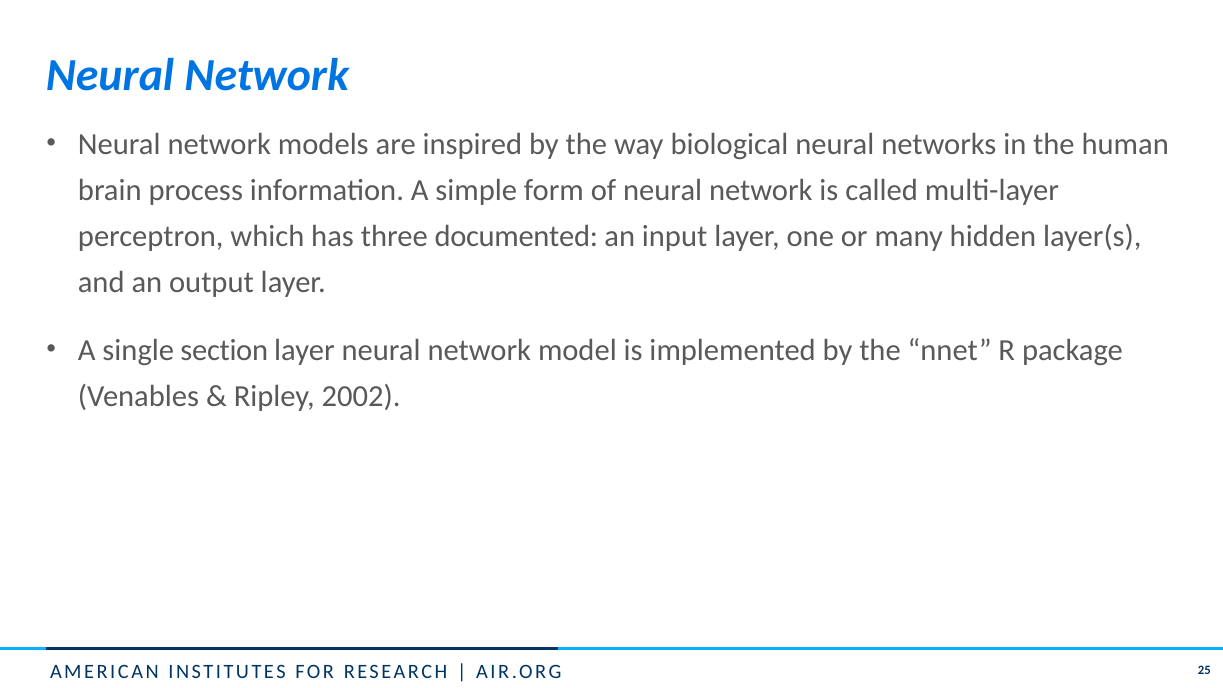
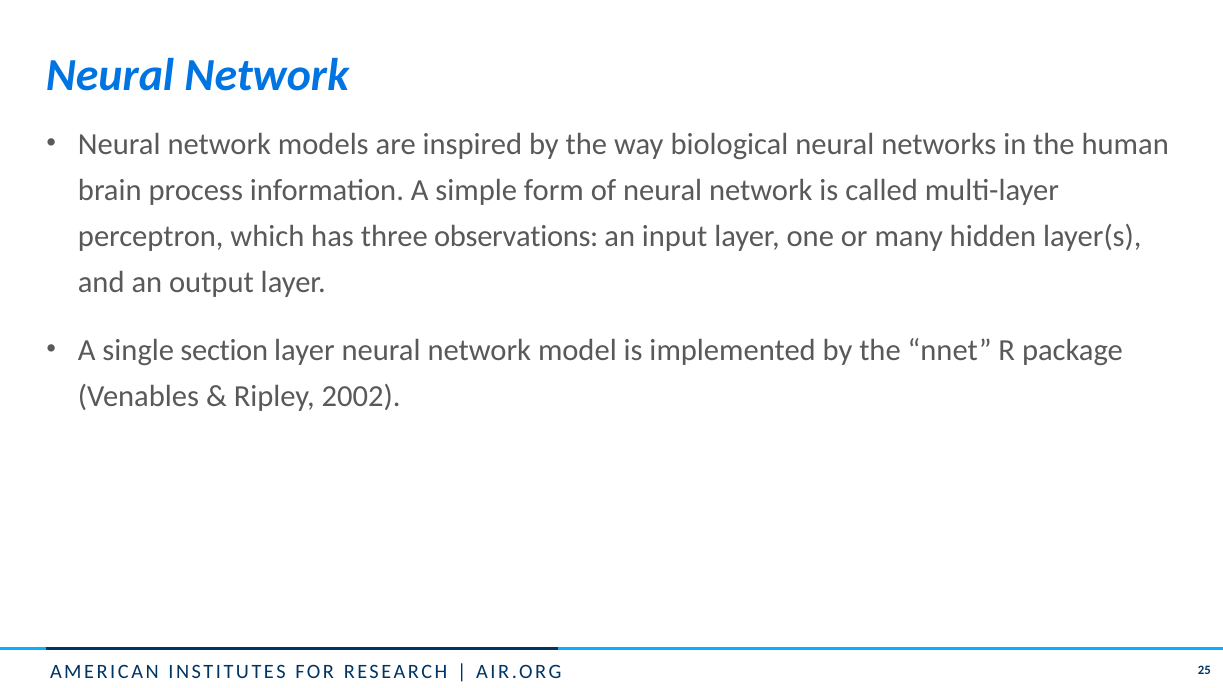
documented: documented -> observations (516, 236)
